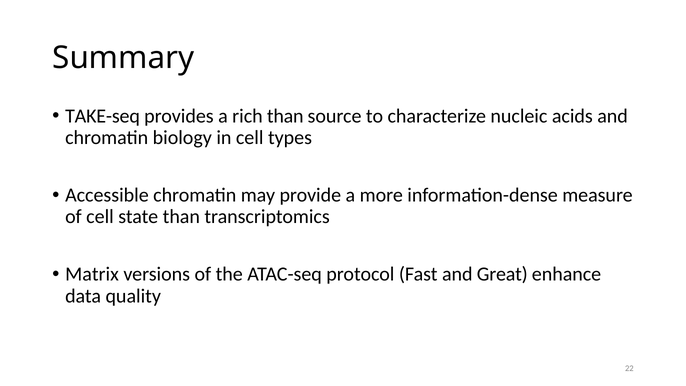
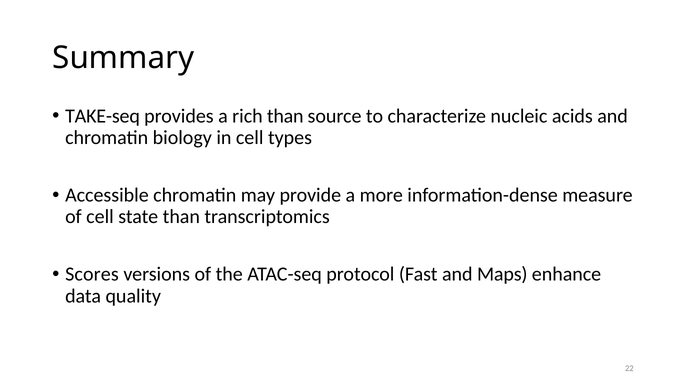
Matrix: Matrix -> Scores (92, 274)
Great: Great -> Maps (502, 274)
